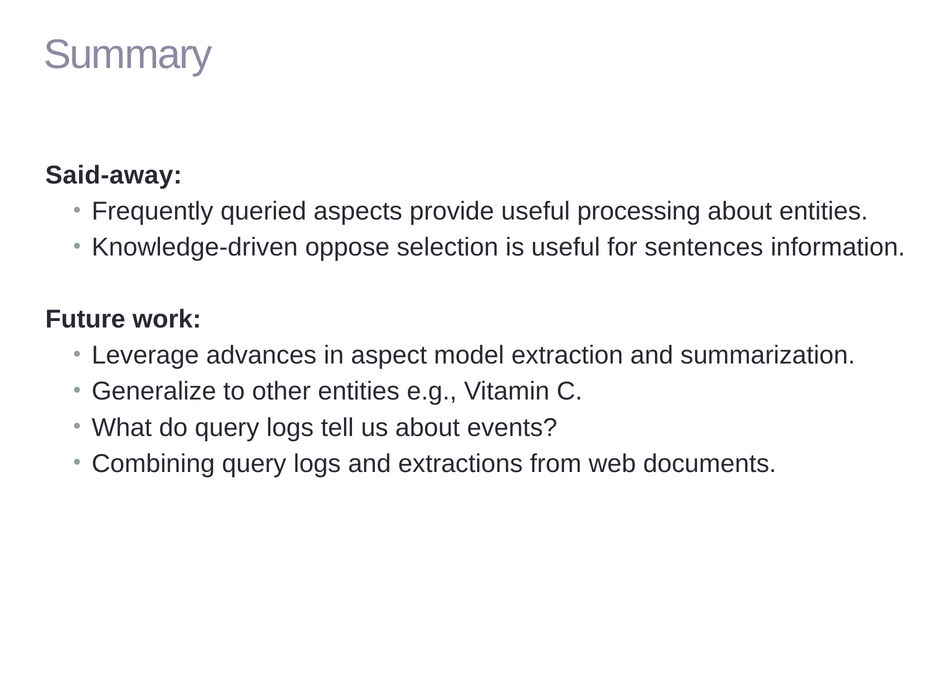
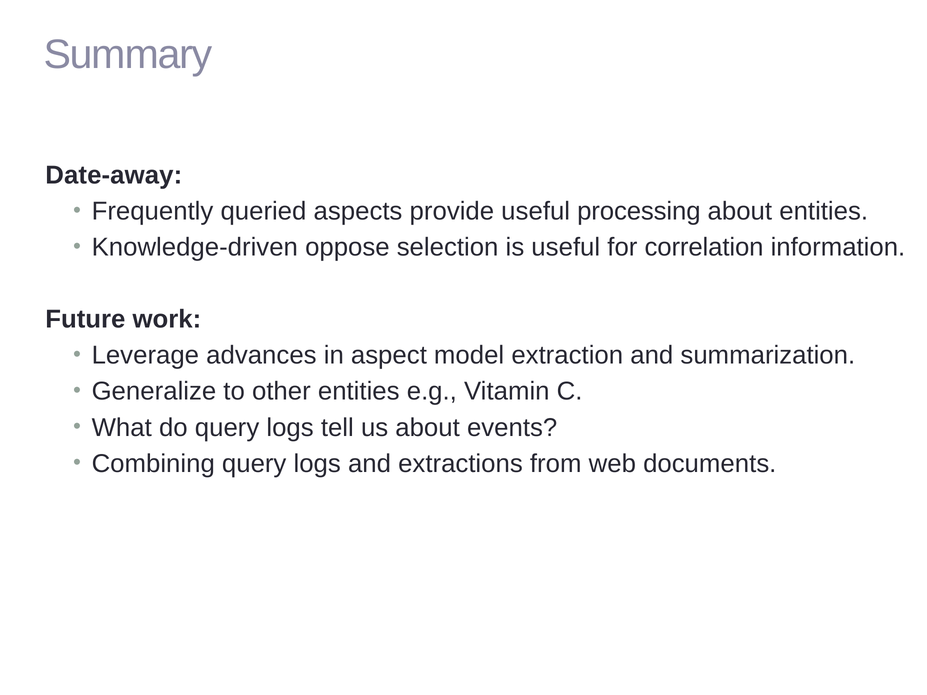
Said-away: Said-away -> Date-away (114, 175)
sentences: sentences -> correlation (704, 247)
